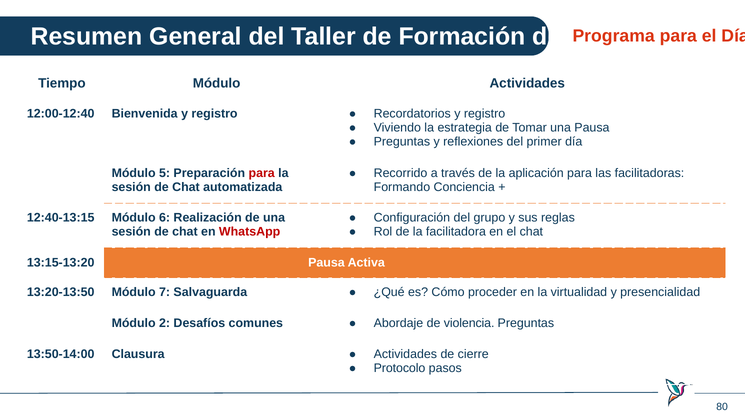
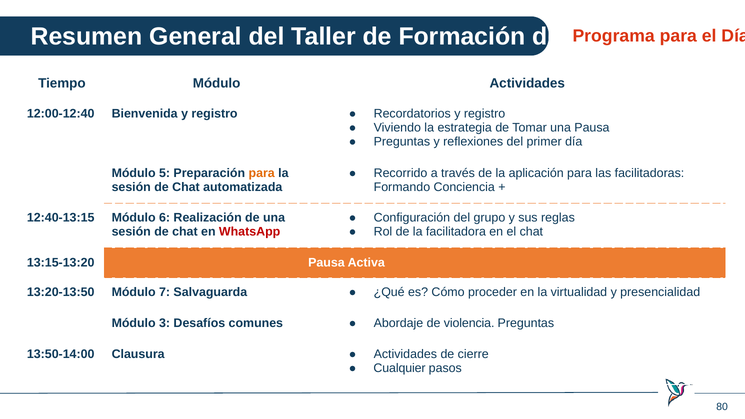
para colour: red -> orange (262, 173)
Módulo 2: 2 -> 3 (165, 323)
Protocolo: Protocolo -> Cualquier (400, 368)
